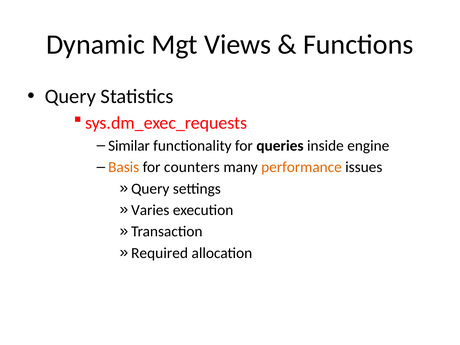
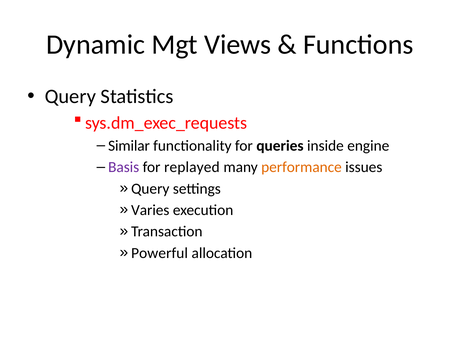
Basis colour: orange -> purple (124, 167)
counters: counters -> replayed (192, 167)
Required: Required -> Powerful (160, 253)
